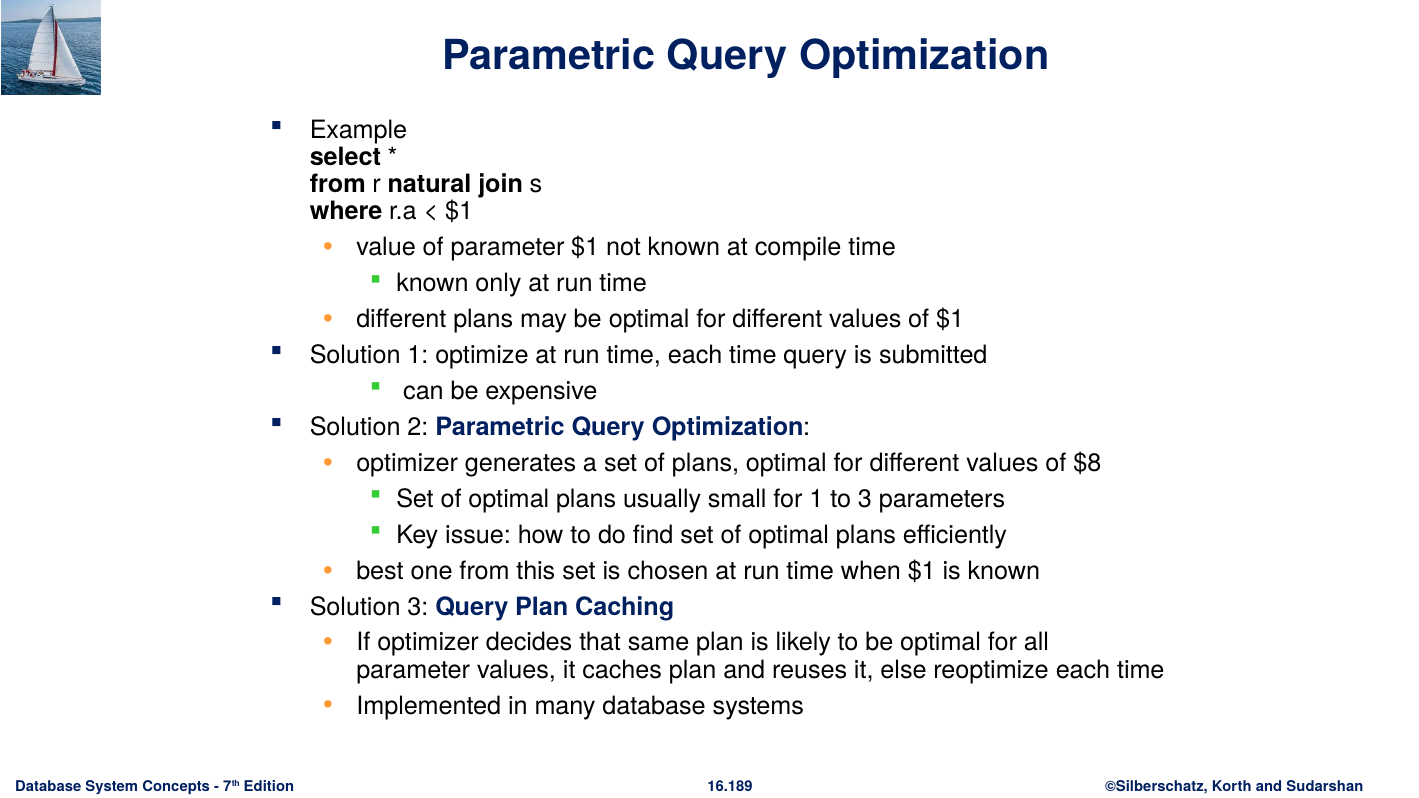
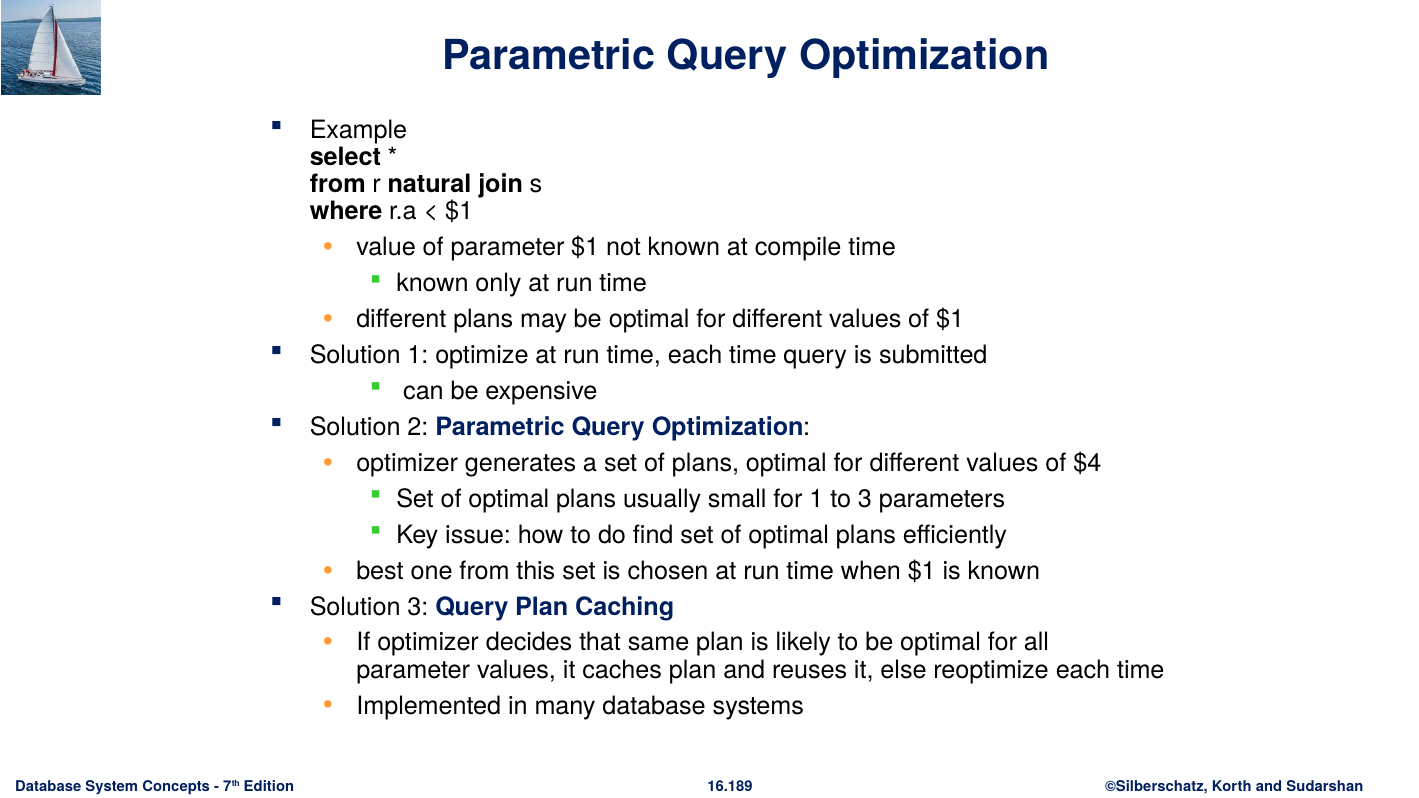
$8: $8 -> $4 (1087, 463)
